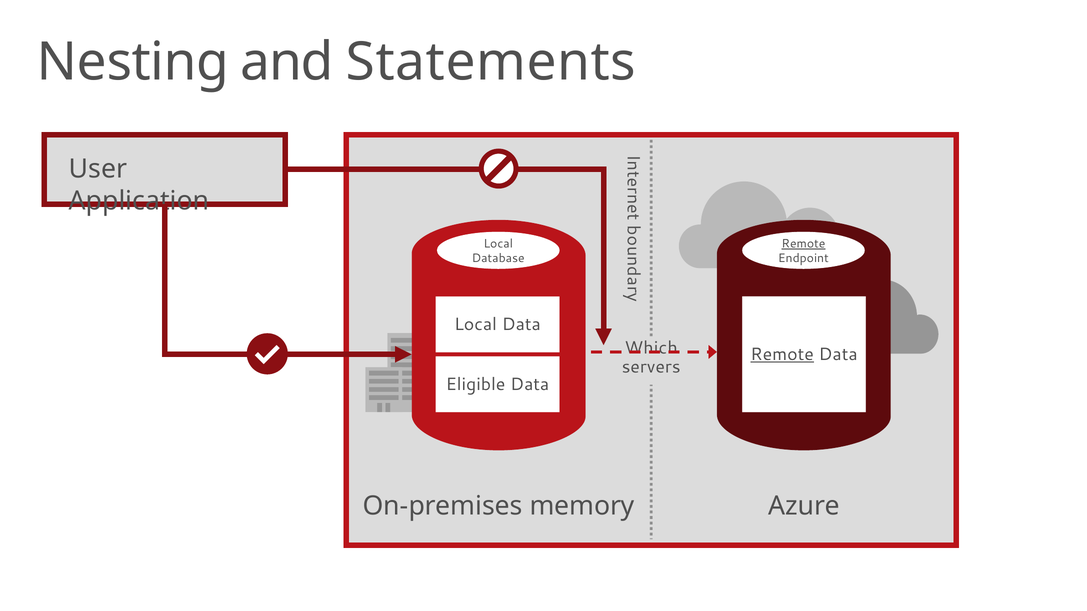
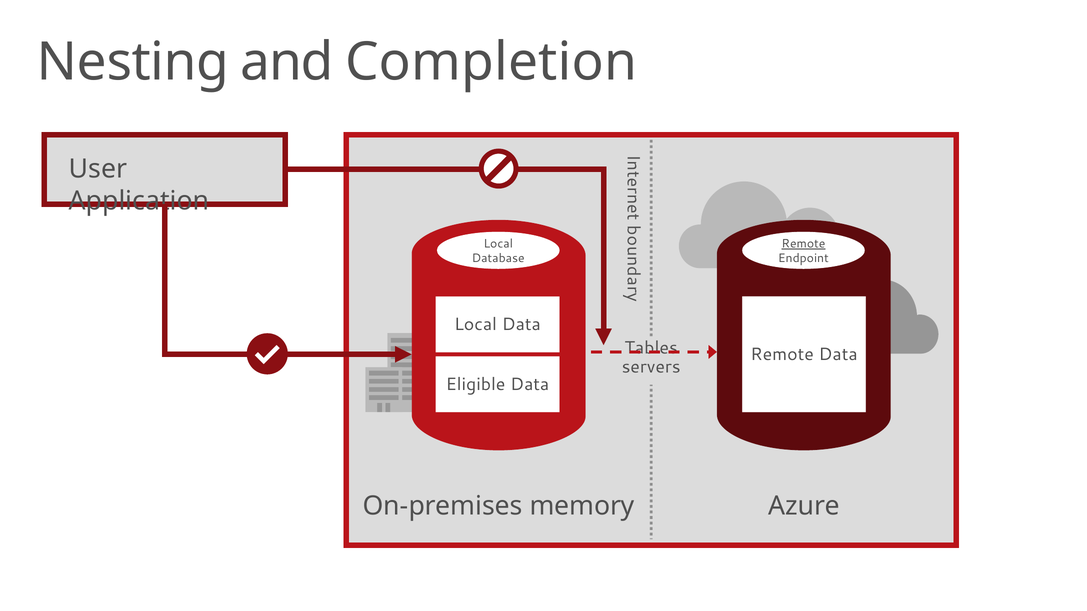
Statements: Statements -> Completion (491, 62)
Which: Which -> Tables (651, 348)
Remote underline: present -> none (782, 354)
